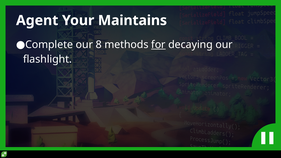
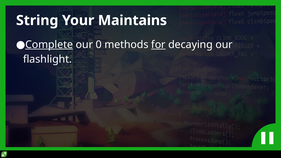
Agent: Agent -> String (37, 20)
Complete underline: none -> present (49, 45)
8: 8 -> 0 (99, 45)
